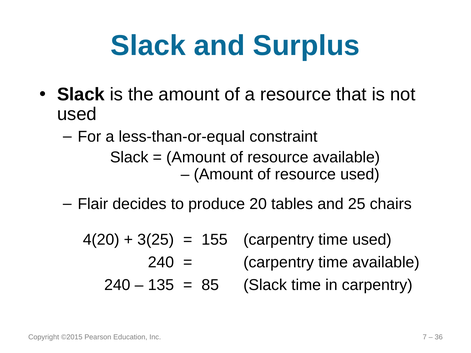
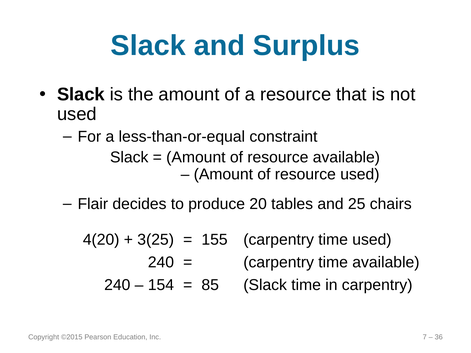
135: 135 -> 154 (161, 285)
